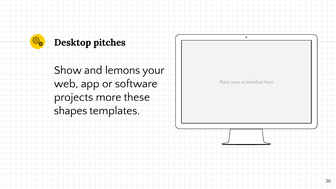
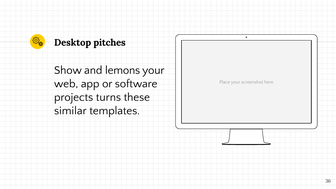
more: more -> turns (108, 97)
shapes: shapes -> similar (70, 111)
